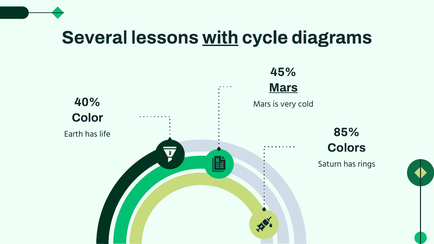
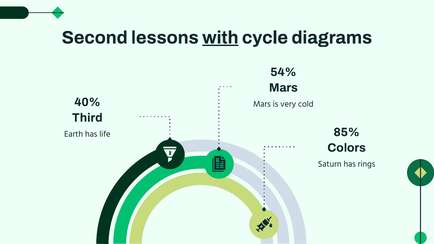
Several: Several -> Second (95, 38)
45%: 45% -> 54% (283, 72)
Mars underline: present -> none (283, 88)
Color: Color -> Third (87, 118)
